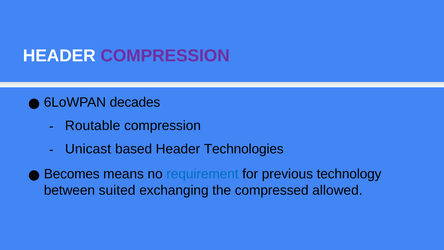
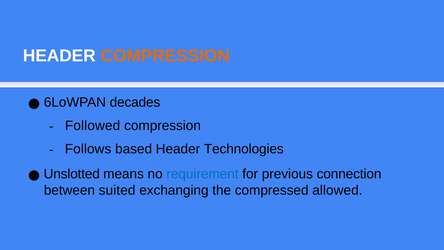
COMPRESSION colour: purple -> orange (165, 56)
Routable: Routable -> Followed (93, 126)
Unicast: Unicast -> Follows (88, 149)
Becomes: Becomes -> Unslotted (72, 174)
technology: technology -> connection (349, 174)
